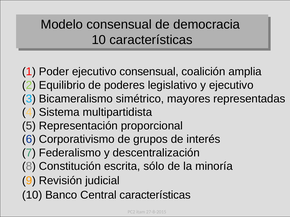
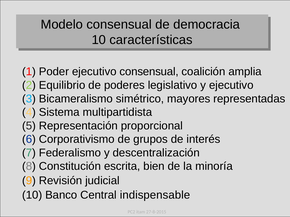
sólo: sólo -> bien (154, 167)
Central características: características -> indispensable (155, 196)
